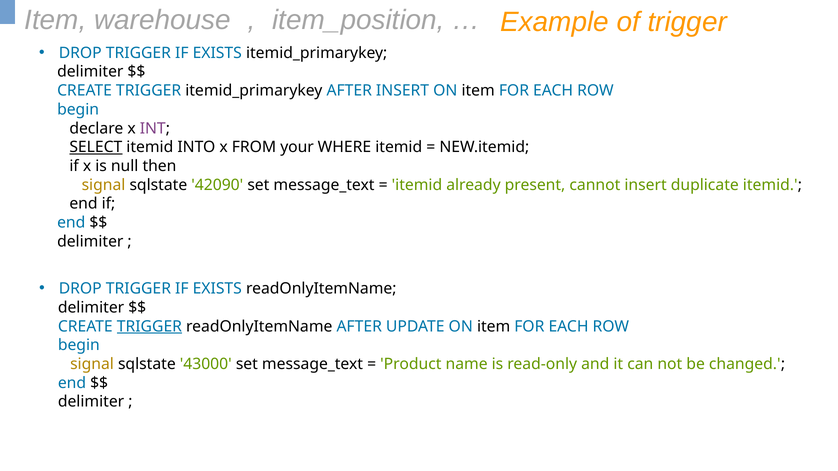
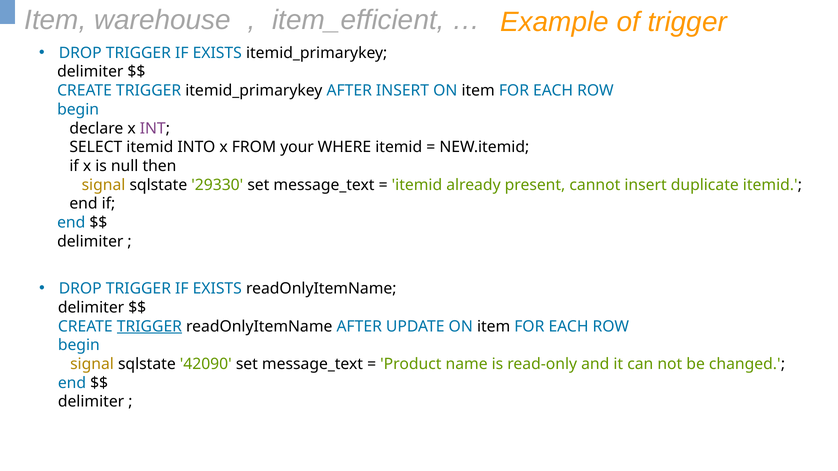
item_position: item_position -> item_efficient (358, 20)
SELECT underline: present -> none (96, 147)
42090: 42090 -> 29330 (217, 185)
43000: 43000 -> 42090 (206, 364)
